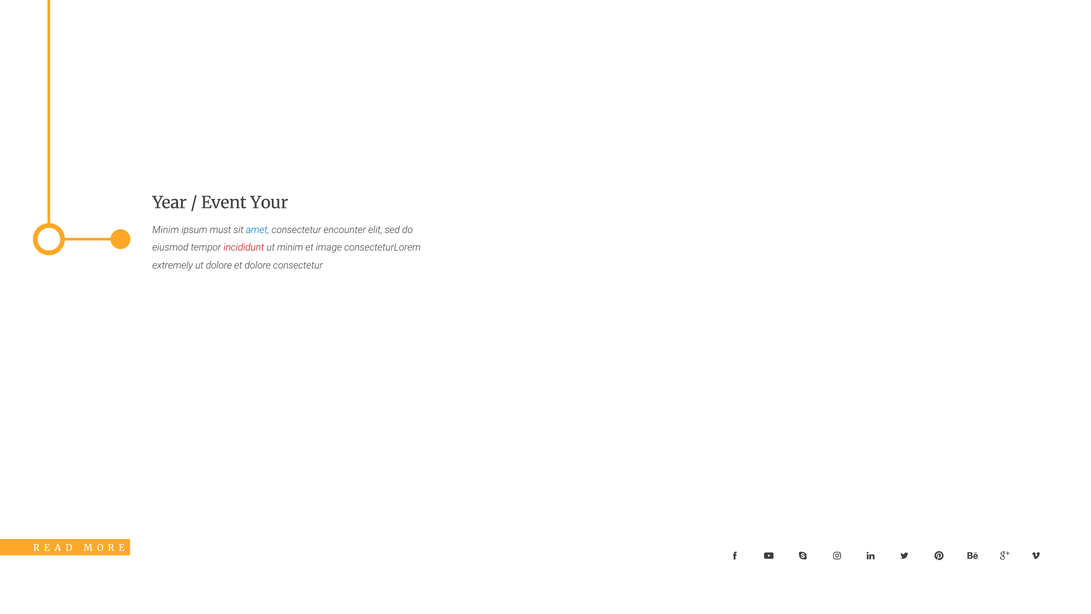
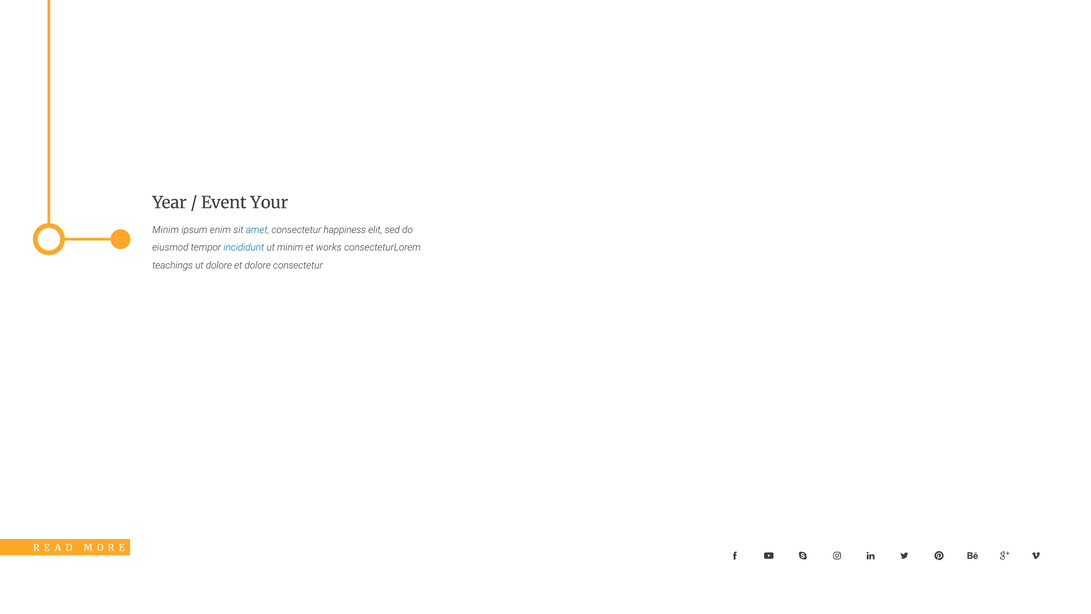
must: must -> enim (220, 230)
encounter: encounter -> happiness (345, 230)
incididunt colour: red -> blue (244, 247)
image: image -> works (329, 247)
extremely: extremely -> teachings (173, 265)
